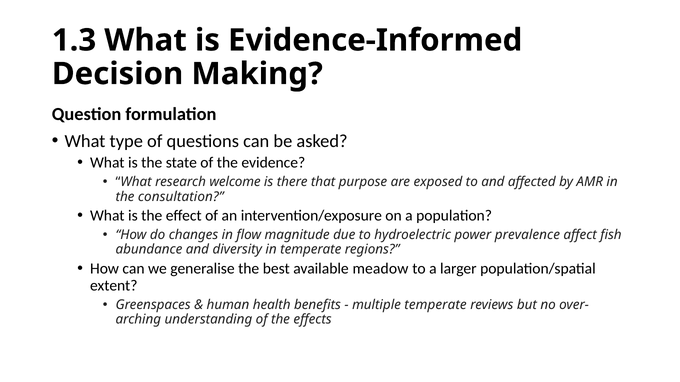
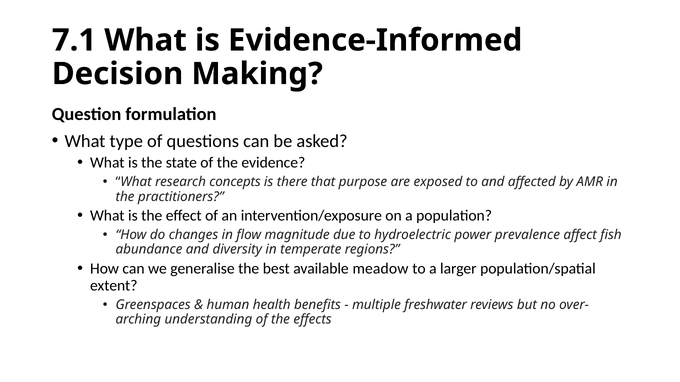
1.3: 1.3 -> 7.1 (74, 40)
welcome: welcome -> concepts (235, 182)
consultation: consultation -> practitioners (181, 197)
multiple temperate: temperate -> freshwater (436, 305)
